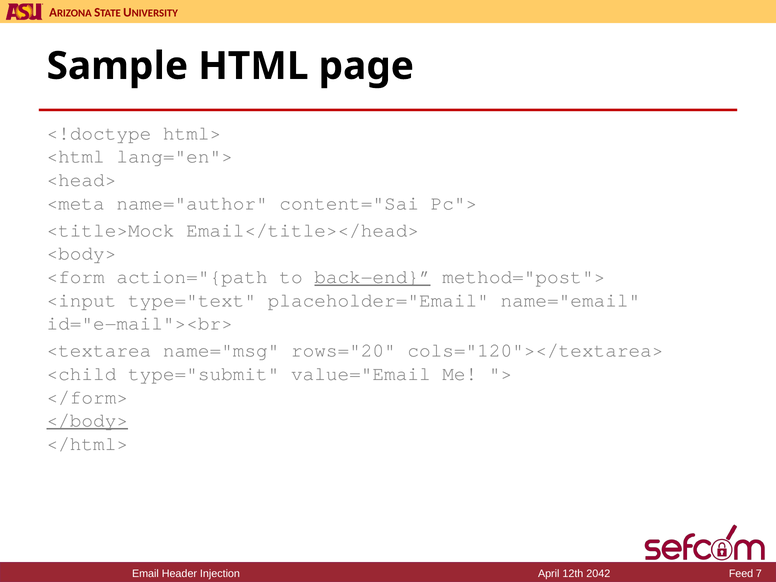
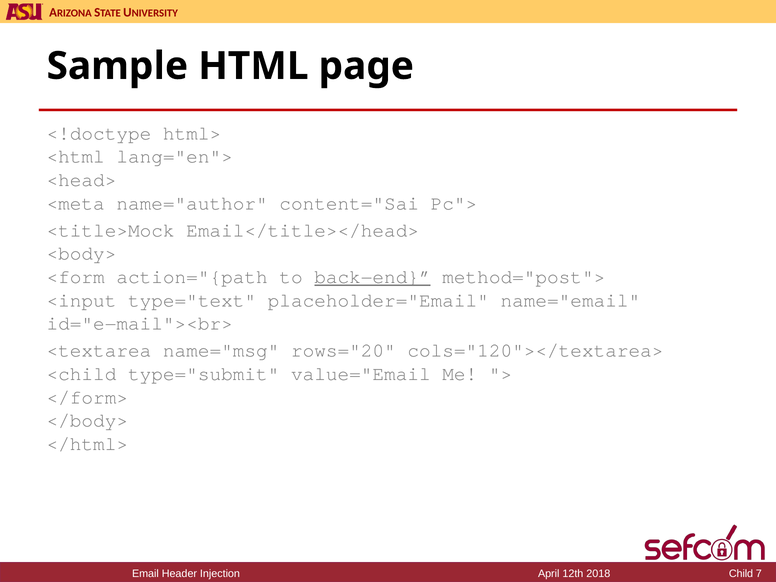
</body> underline: present -> none (87, 420)
2042: 2042 -> 2018 (598, 574)
Feed: Feed -> Child (741, 574)
